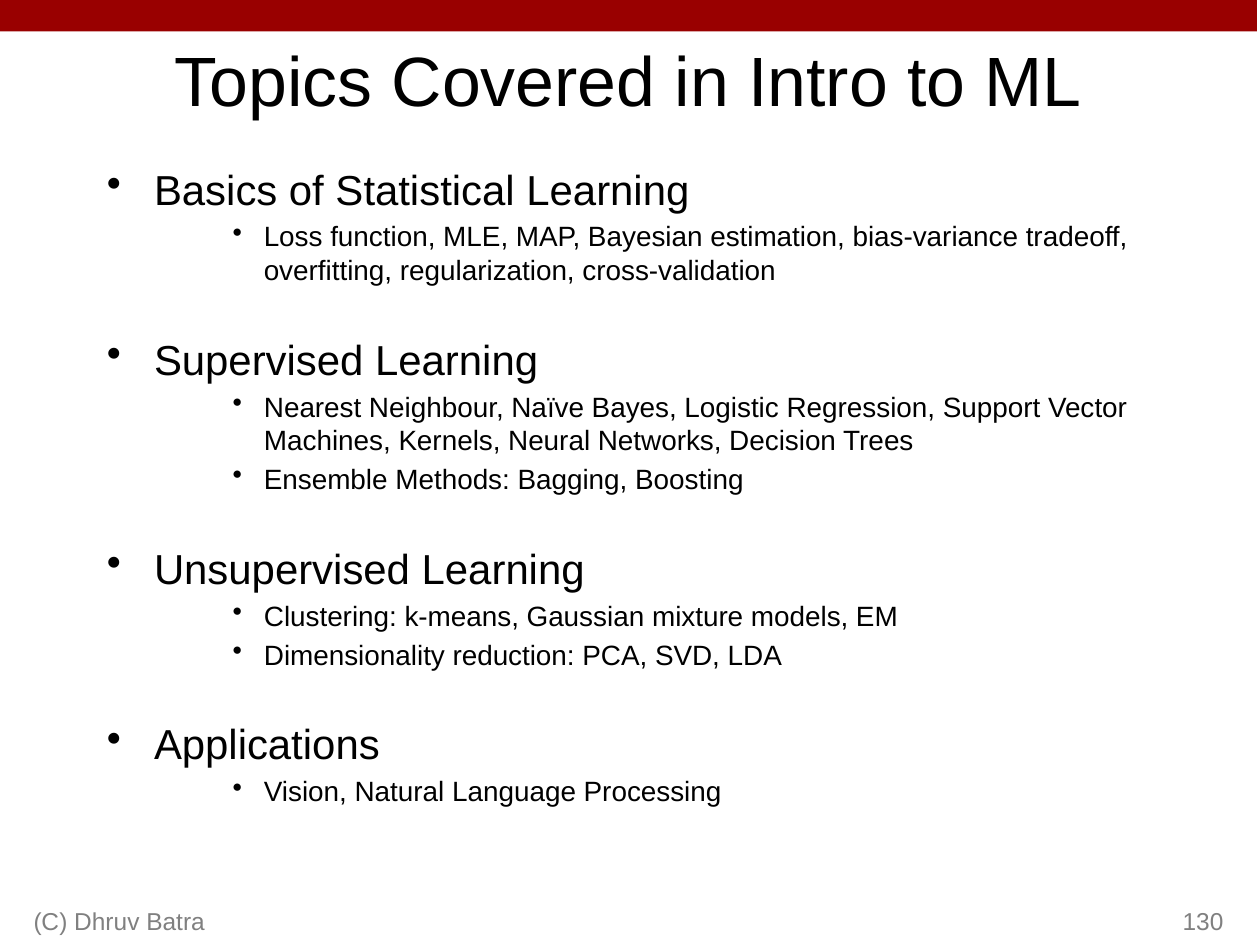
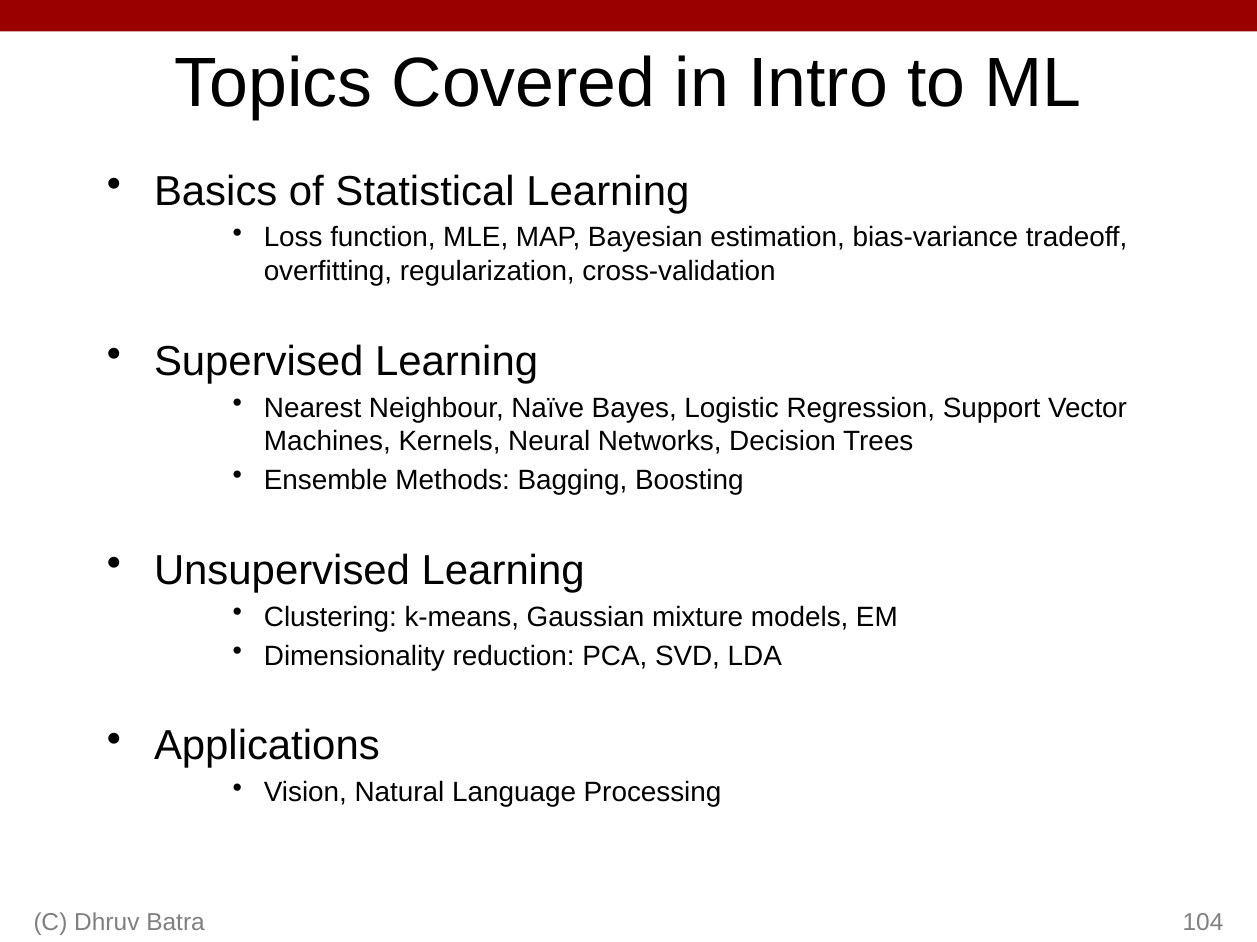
130: 130 -> 104 (1203, 923)
